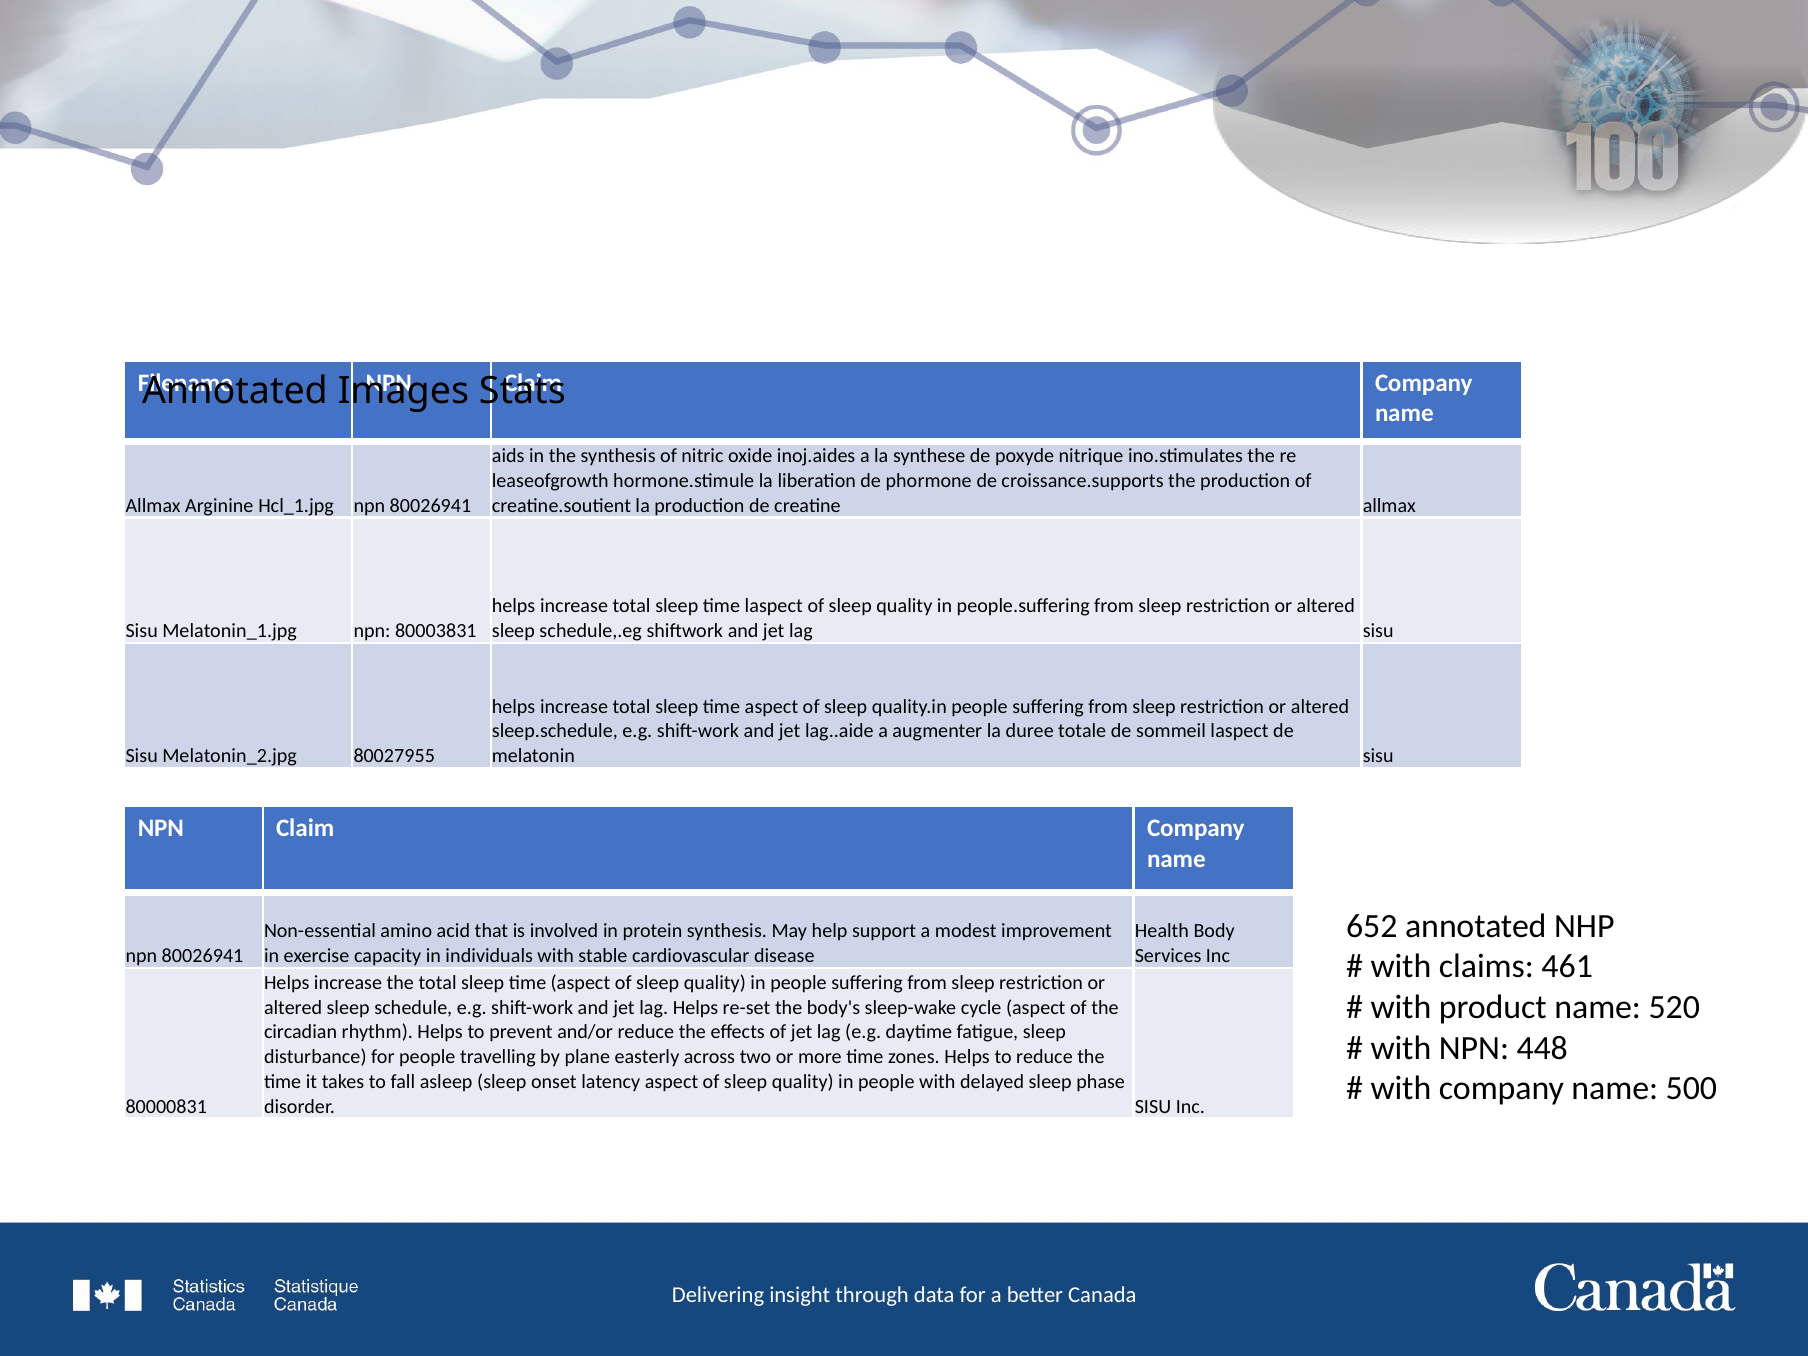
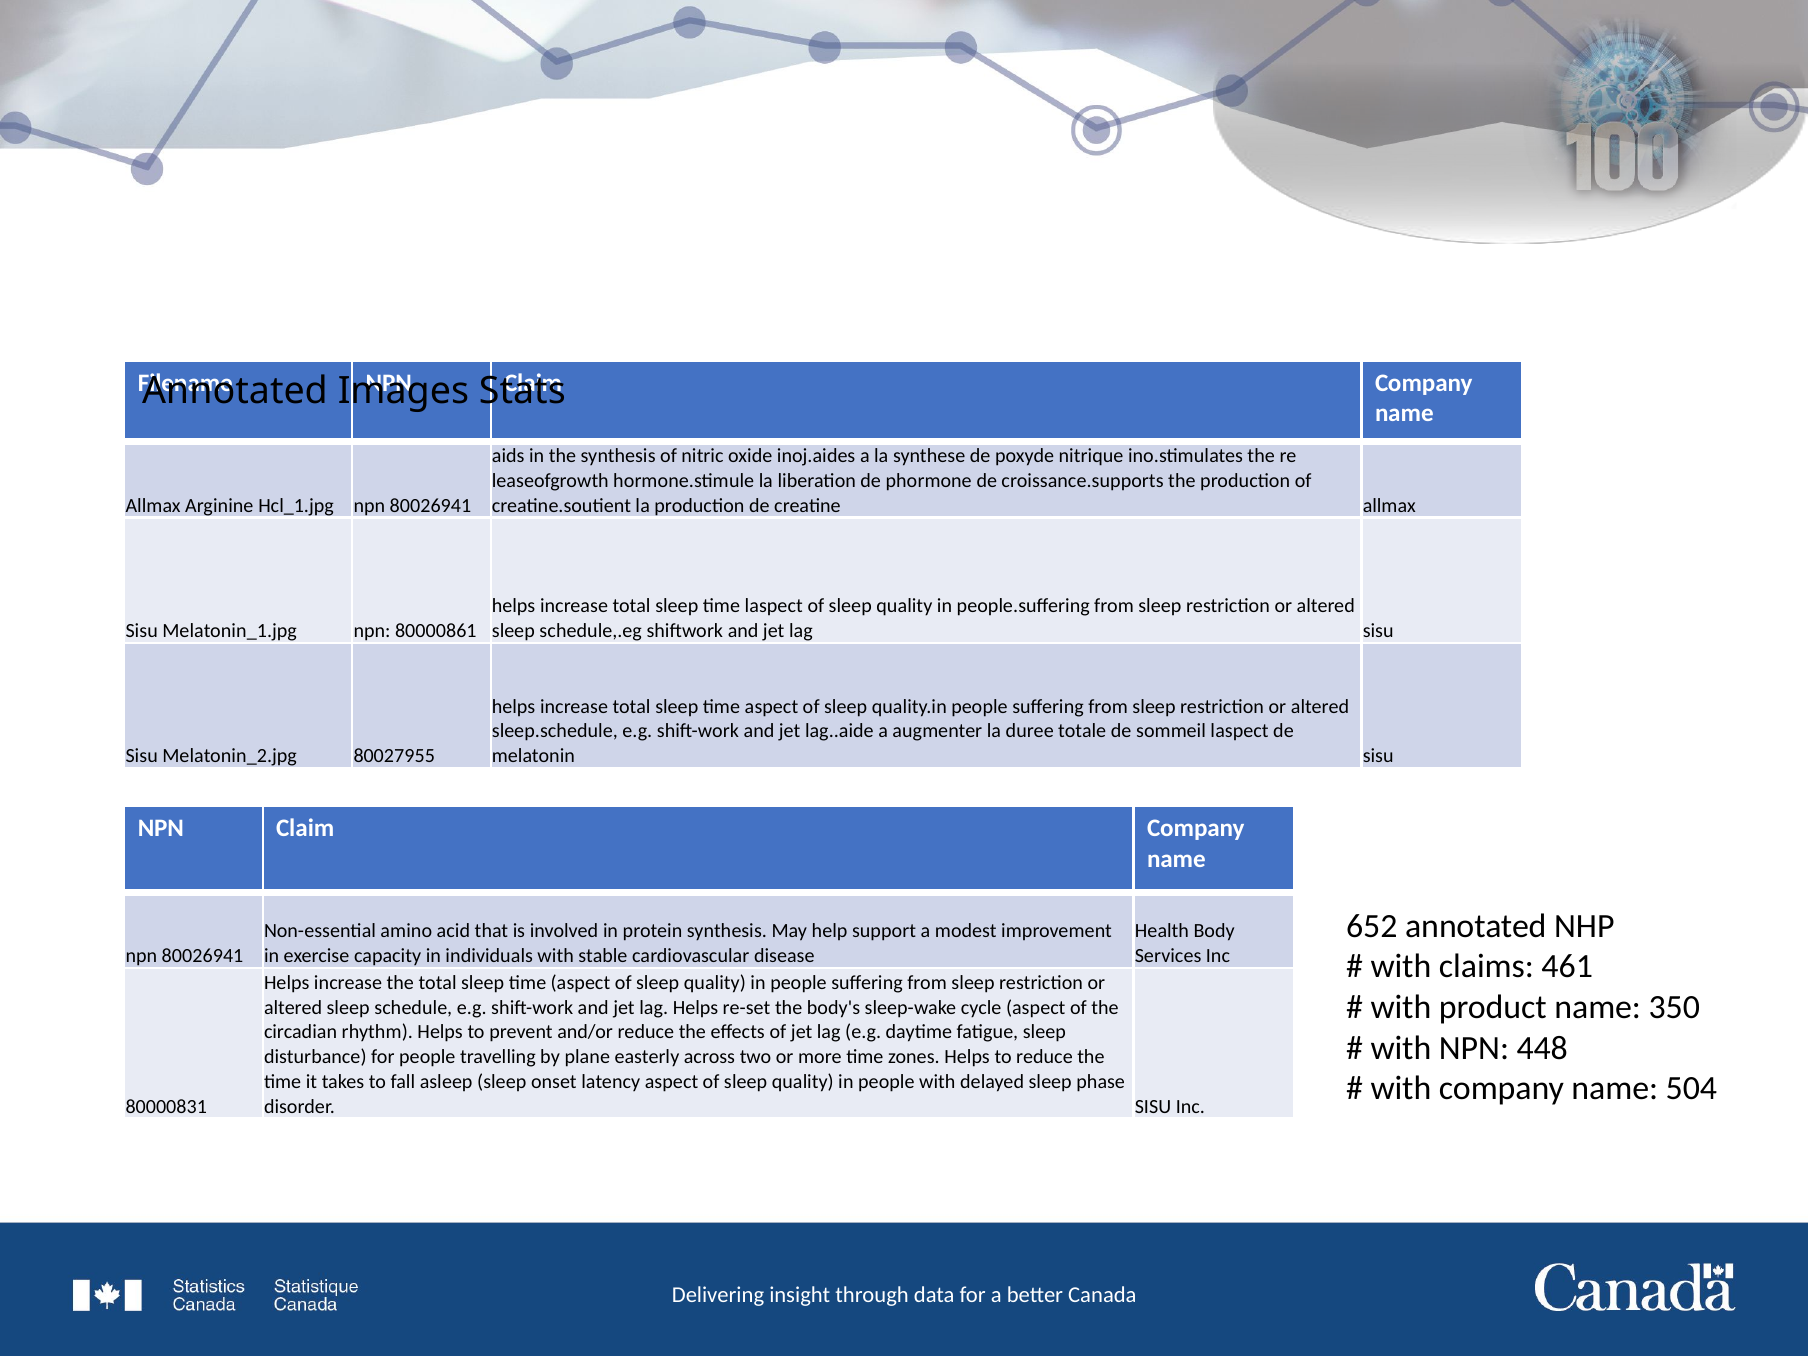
80003831: 80003831 -> 80000861 (436, 631)
520: 520 -> 350 (1674, 1007)
500: 500 -> 504 (1691, 1089)
